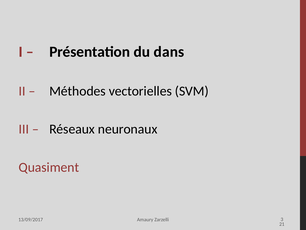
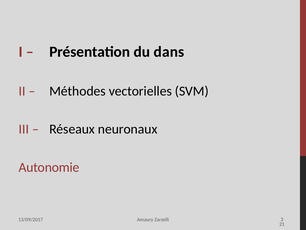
Quasiment: Quasiment -> Autonomie (49, 167)
